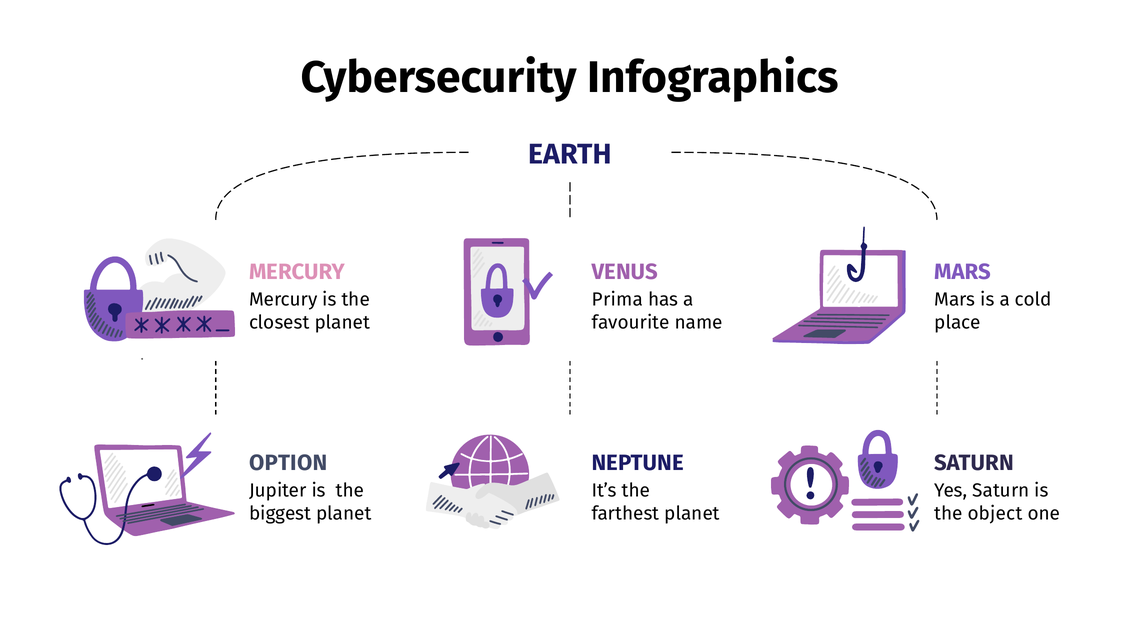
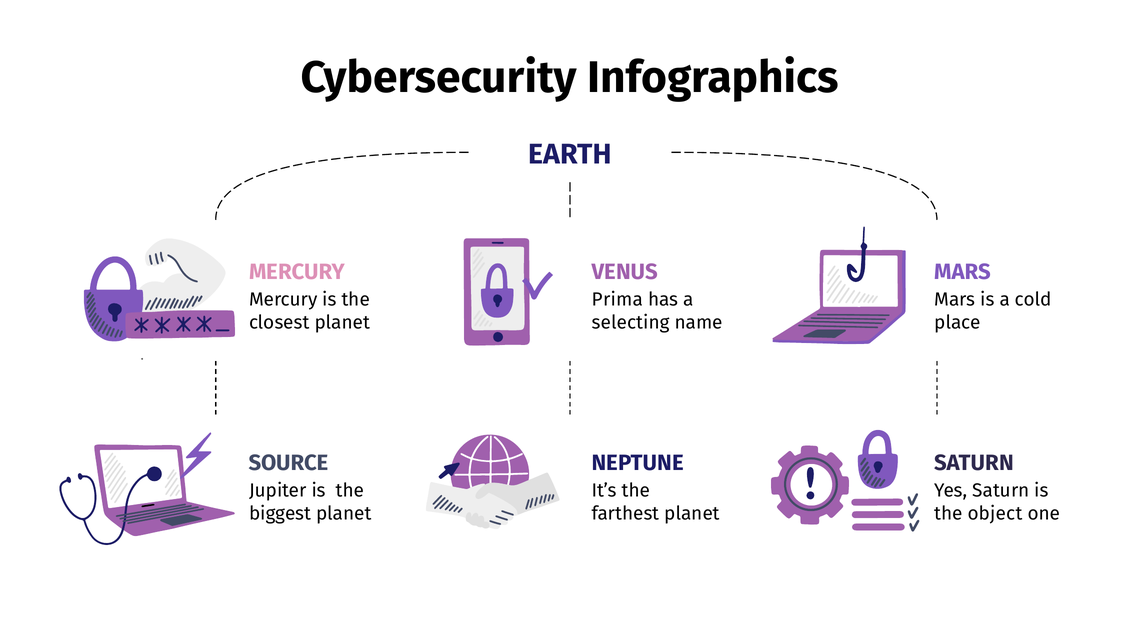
favourite: favourite -> selecting (631, 323)
OPTION: OPTION -> SOURCE (288, 463)
